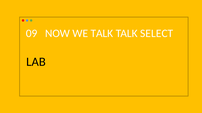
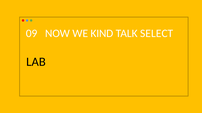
WE TALK: TALK -> KIND (102, 33)
